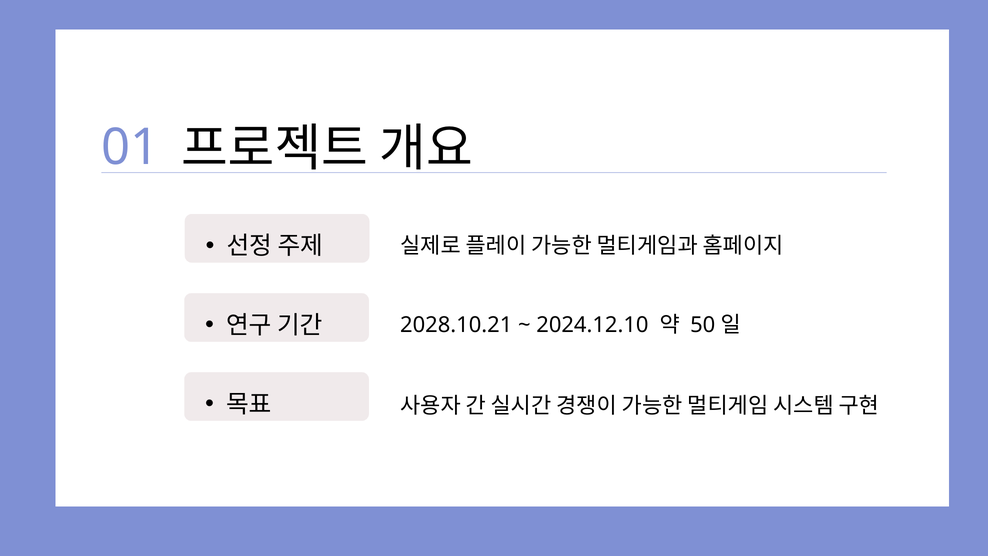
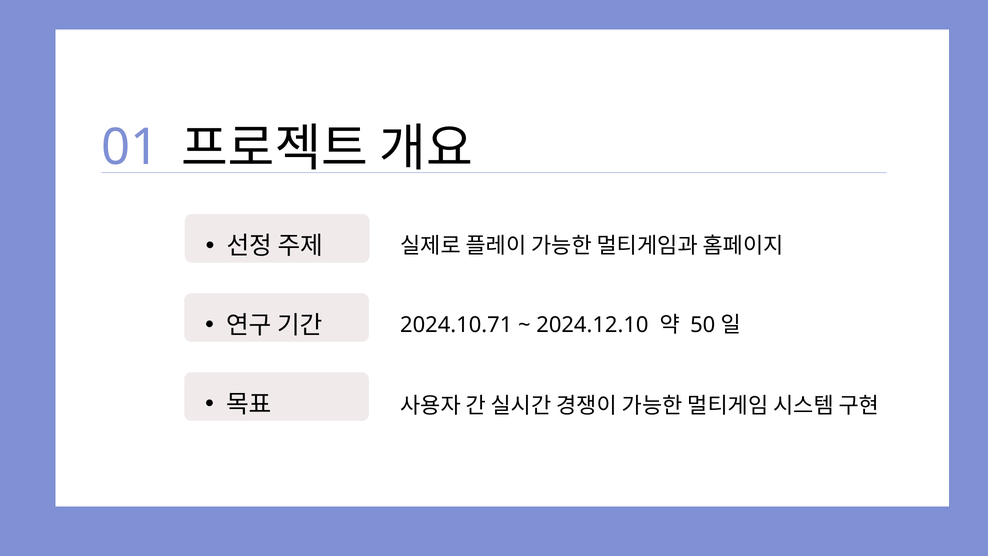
2028.10.21: 2028.10.21 -> 2024.10.71 (456, 325)
